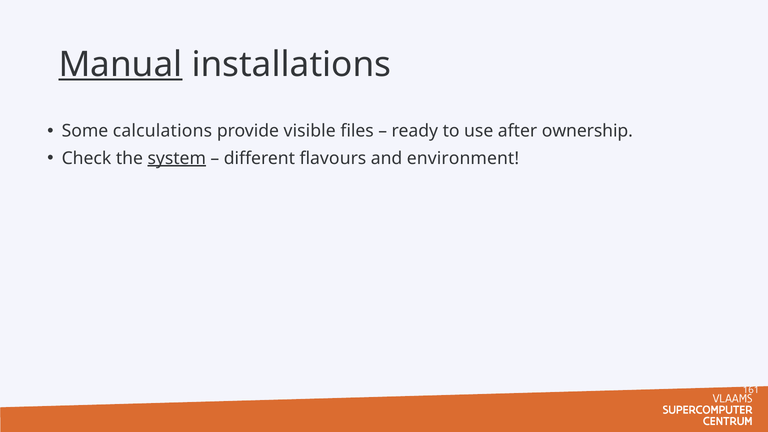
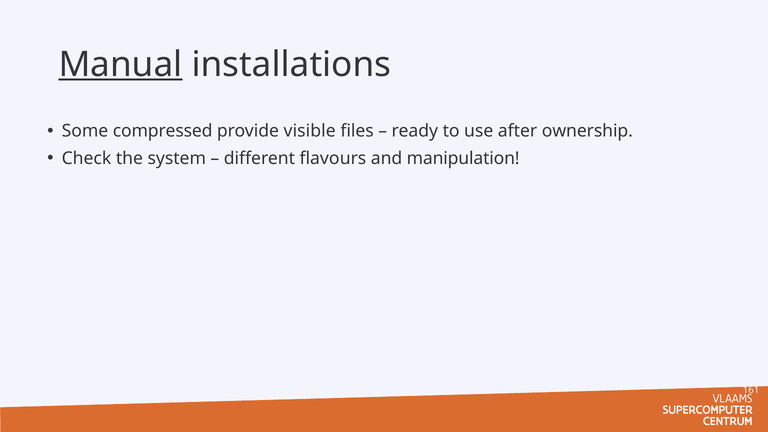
calculations: calculations -> compressed (163, 131)
system underline: present -> none (177, 158)
environment: environment -> manipulation (463, 158)
